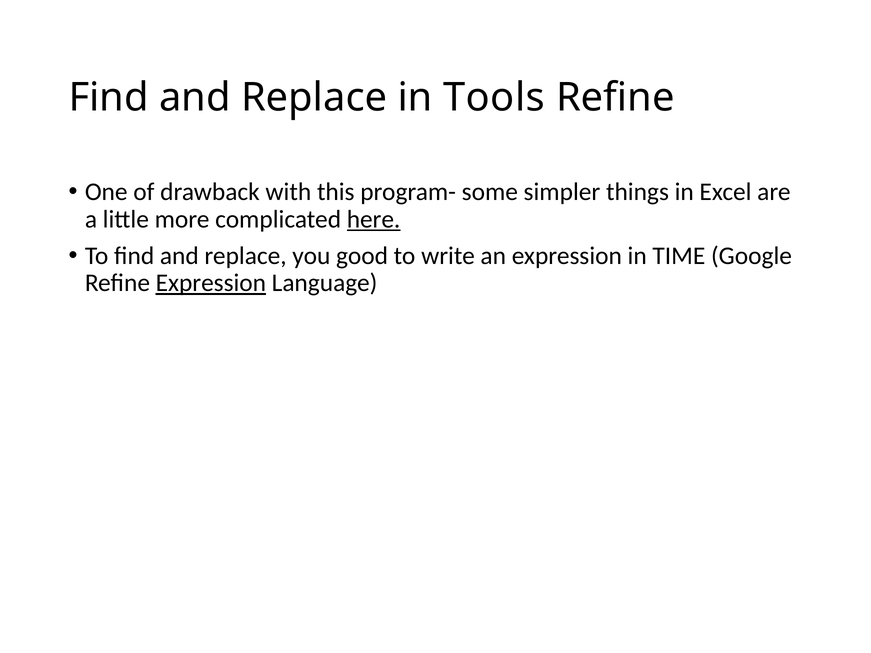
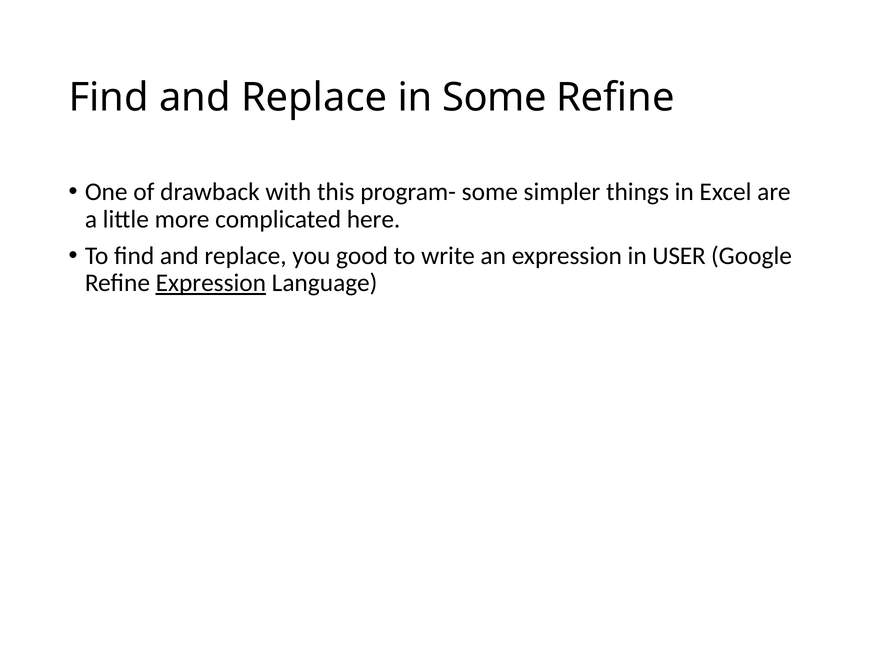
in Tools: Tools -> Some (494, 98)
here underline: present -> none (374, 219)
TIME: TIME -> USER (679, 256)
